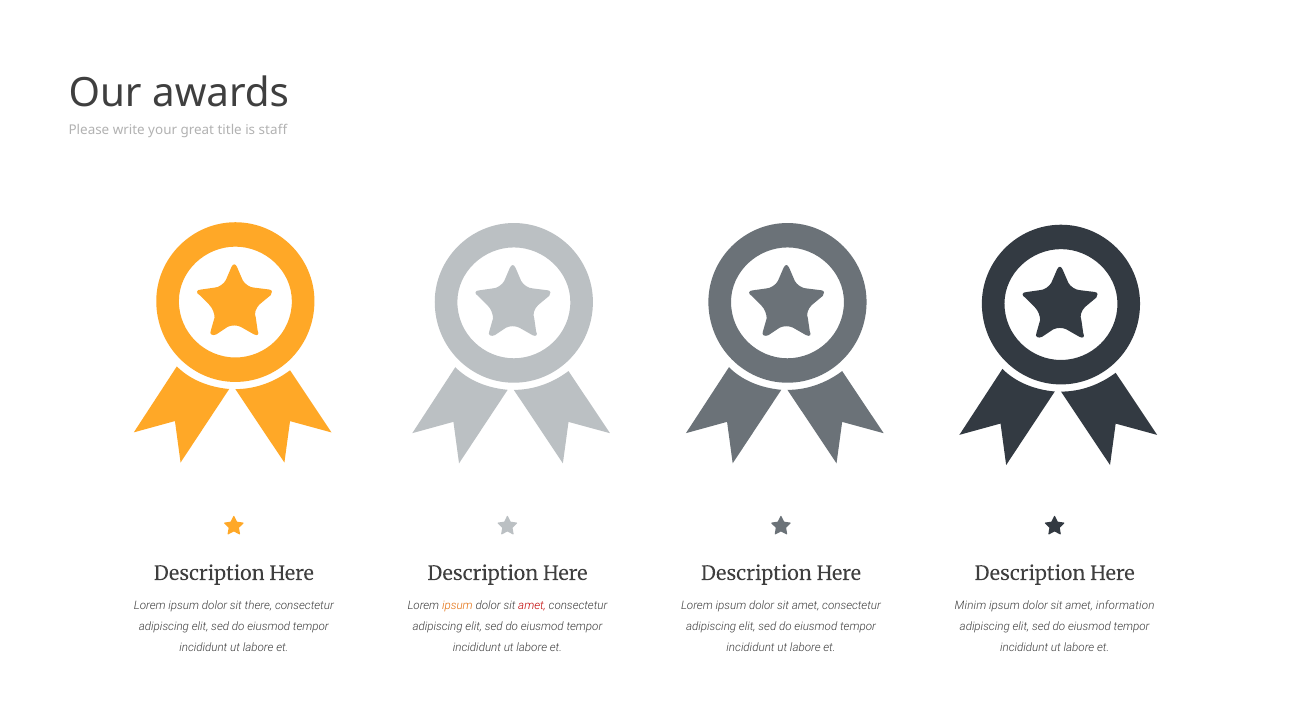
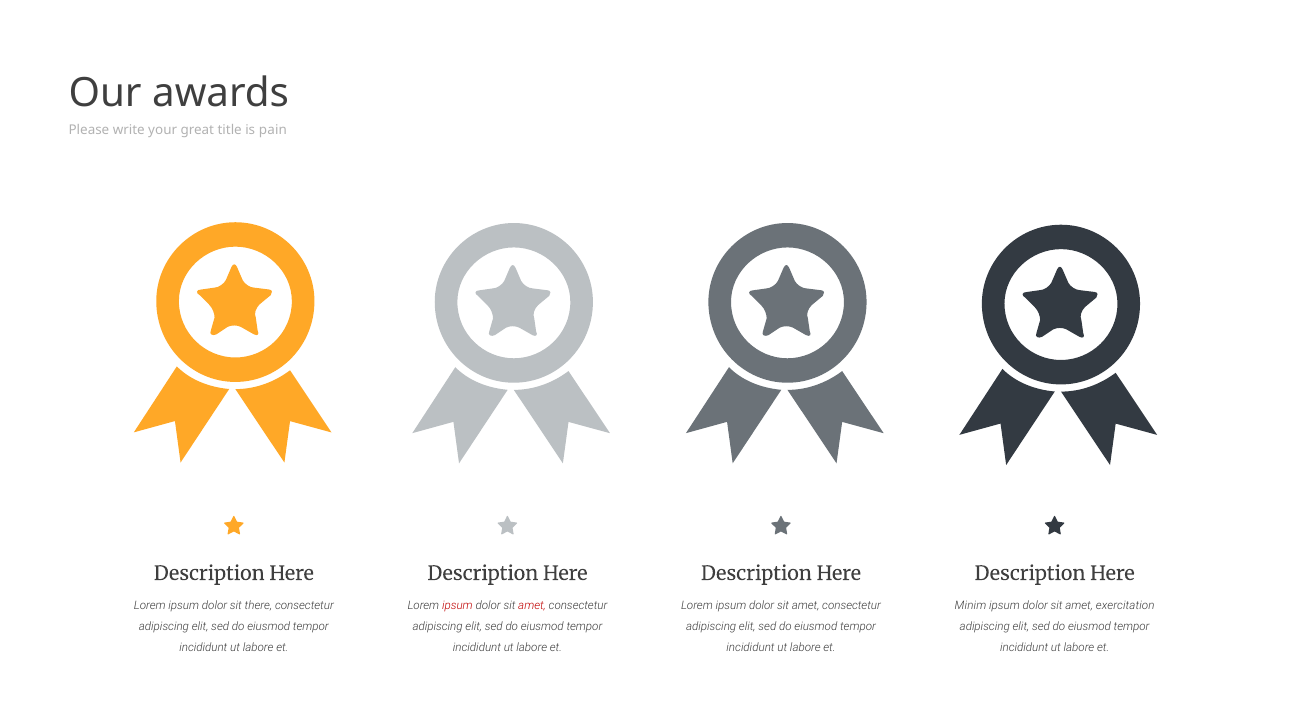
staff: staff -> pain (273, 130)
ipsum colour: orange -> red (457, 606)
information: information -> exercitation (1125, 606)
